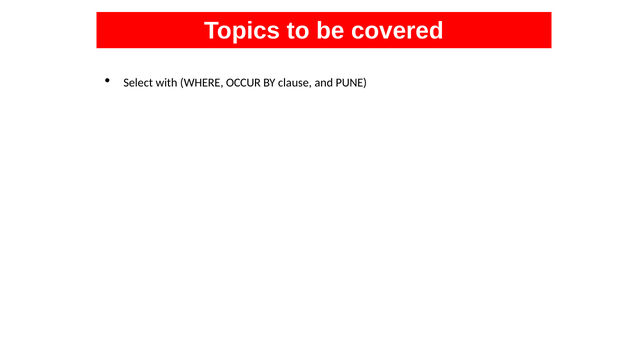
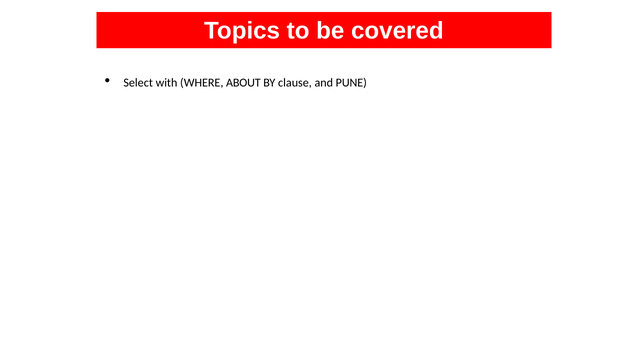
OCCUR: OCCUR -> ABOUT (243, 83)
